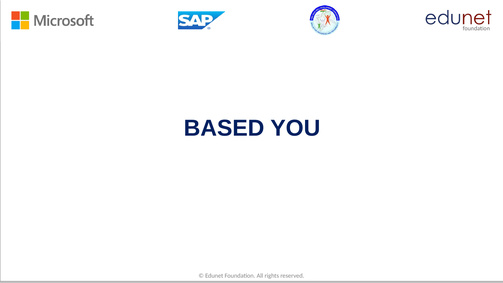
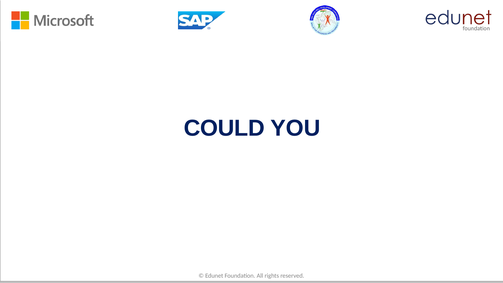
BASED: BASED -> COULD (224, 128)
